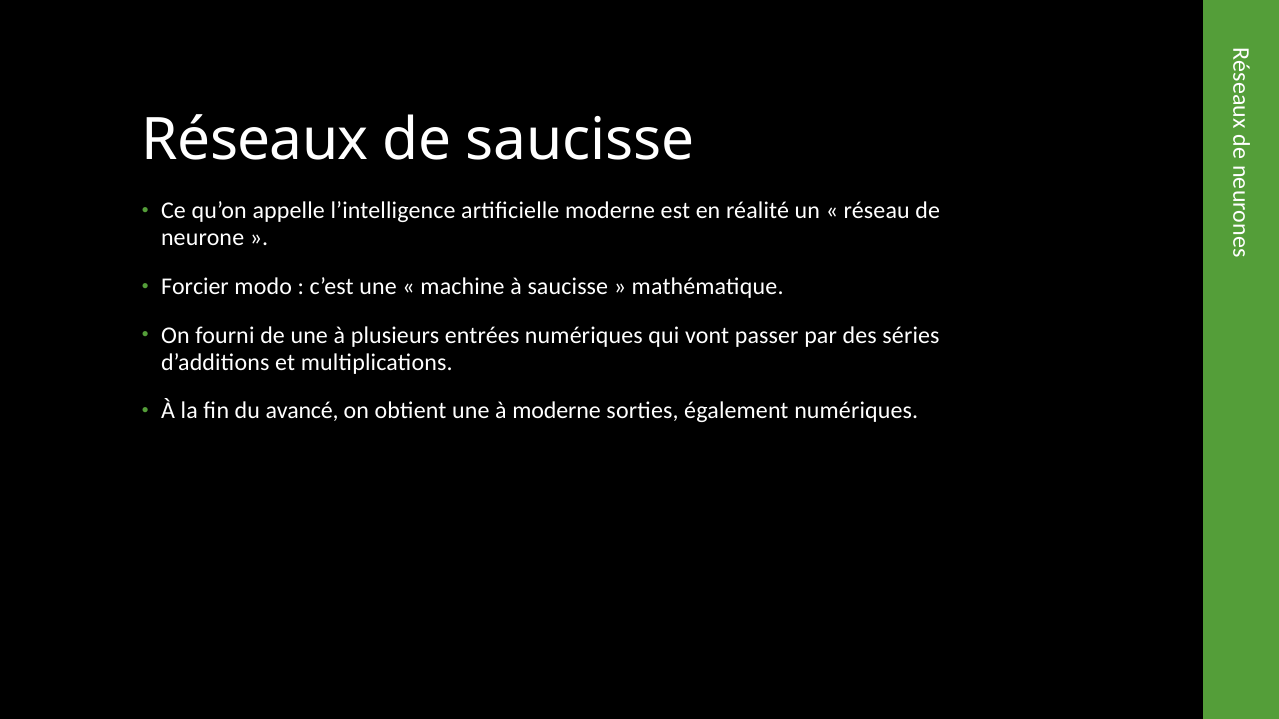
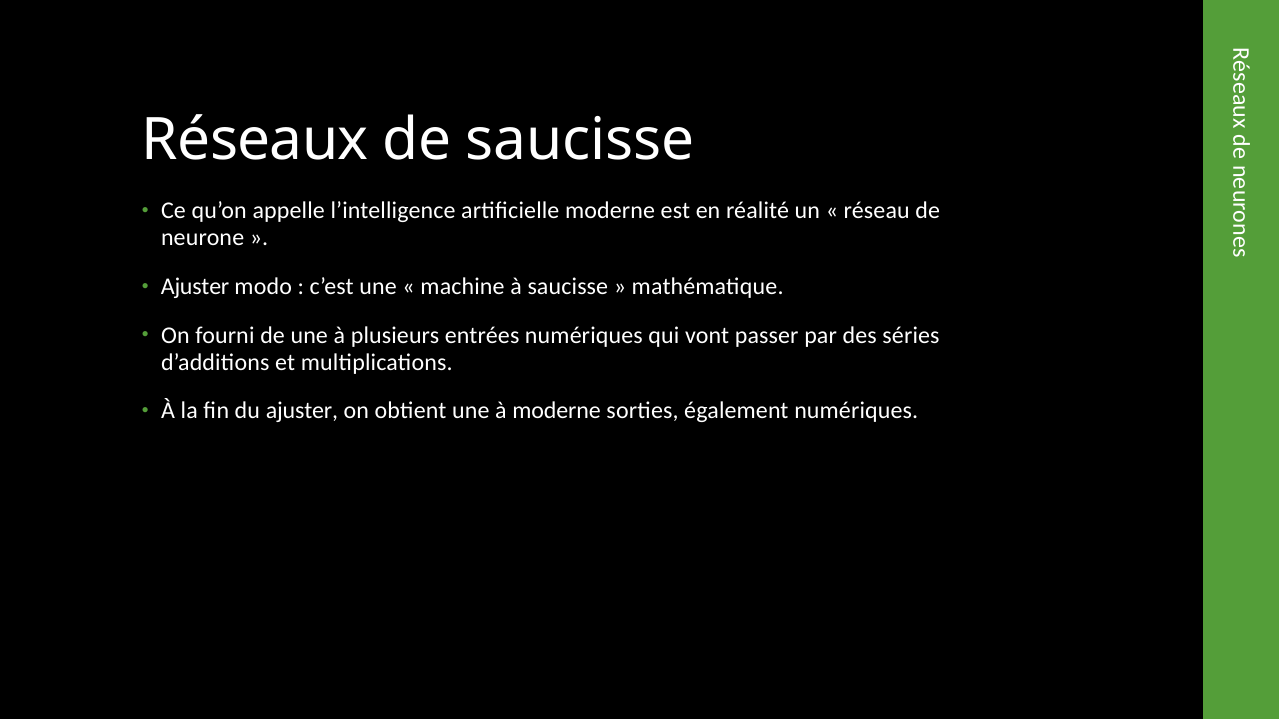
Forcier: Forcier -> Ajuster (195, 287)
du avancé: avancé -> ajuster (302, 411)
